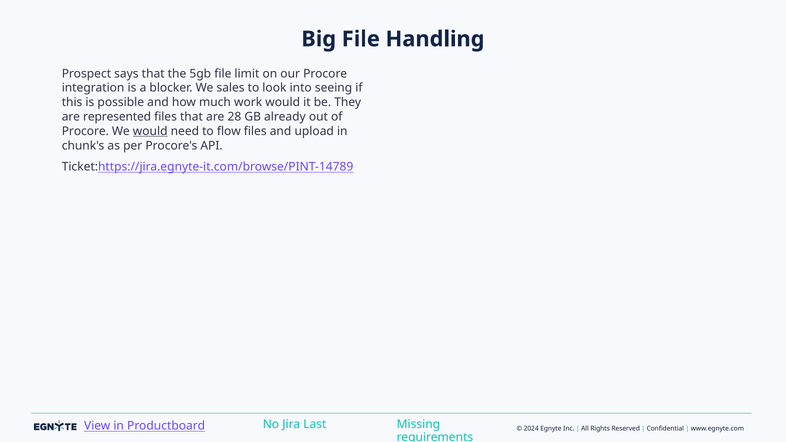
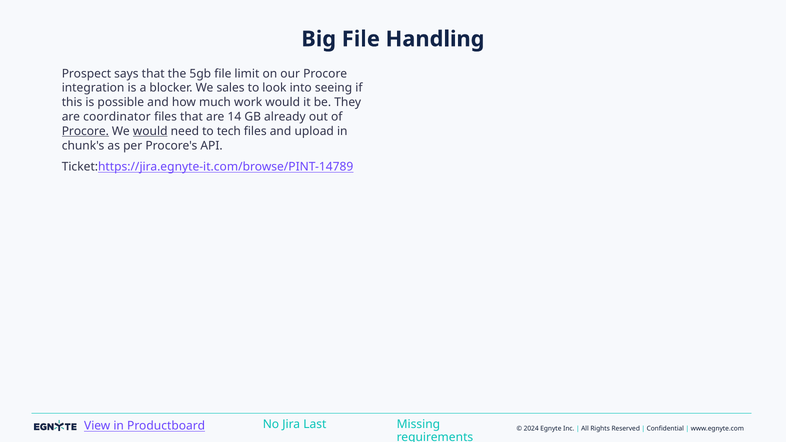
represented: represented -> coordinator (117, 117)
28: 28 -> 14 (234, 117)
Procore underline: none -> present (85, 131)
flow: flow -> tech (229, 131)
